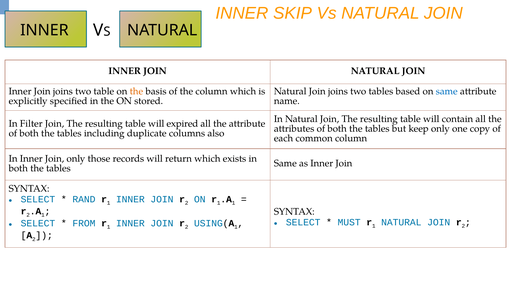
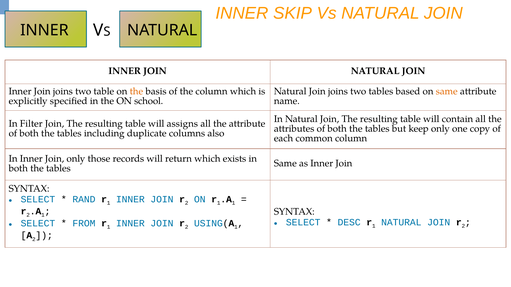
same colour: blue -> orange (447, 91)
stored: stored -> school (149, 101)
expired: expired -> assigns (182, 124)
MUST: MUST -> DESC (349, 223)
